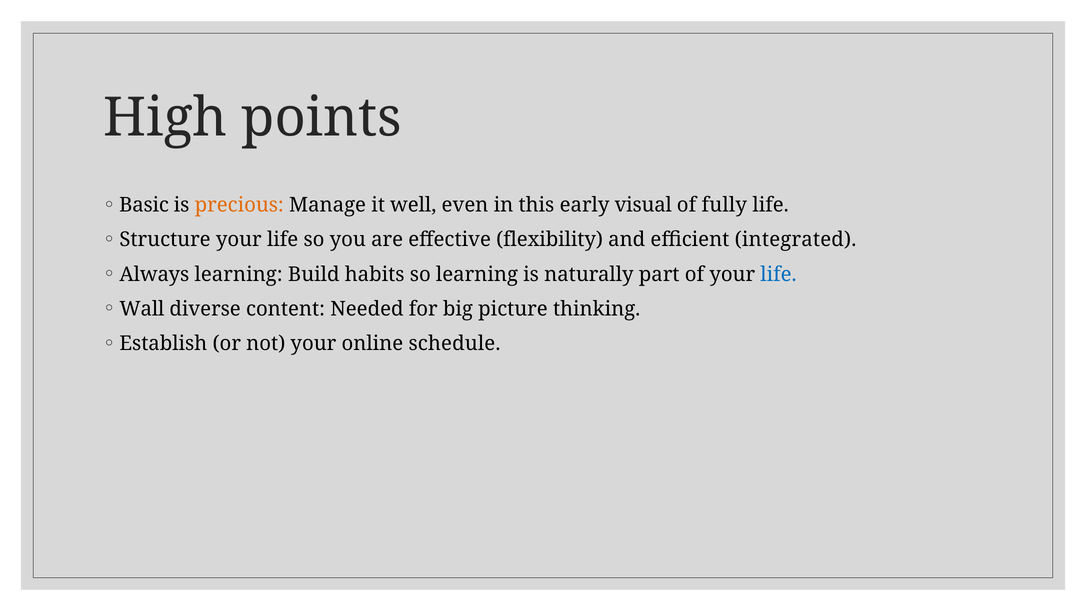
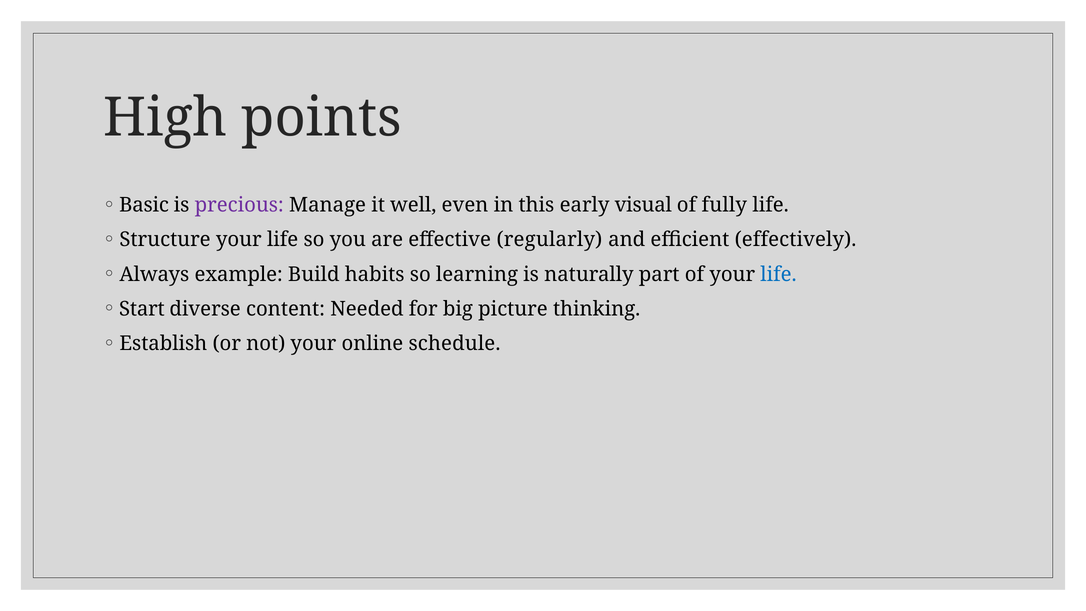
precious colour: orange -> purple (239, 205)
flexibility: flexibility -> regularly (549, 240)
integrated: integrated -> effectively (796, 240)
Always learning: learning -> example (239, 274)
Wall: Wall -> Start (142, 309)
